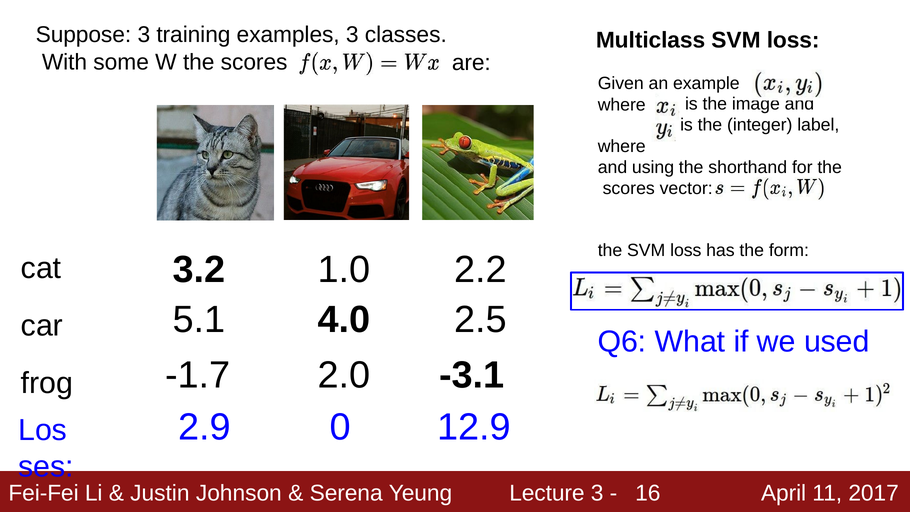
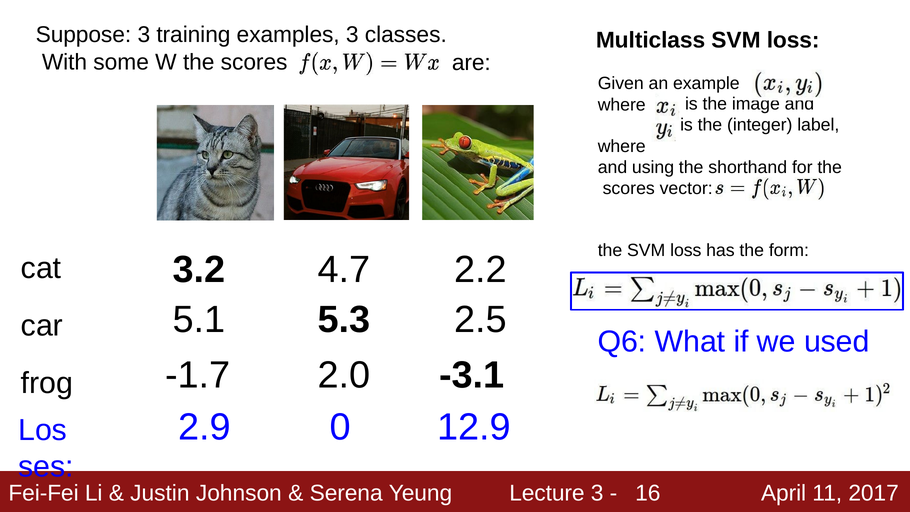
1.0: 1.0 -> 4.7 (344, 270)
4.0: 4.0 -> 5.3 (344, 320)
